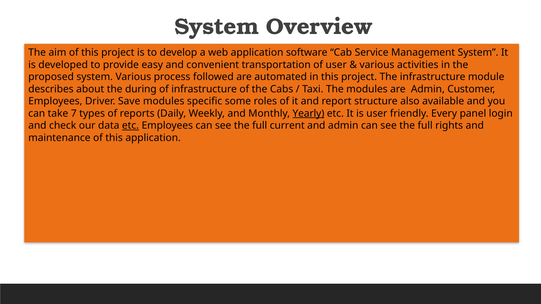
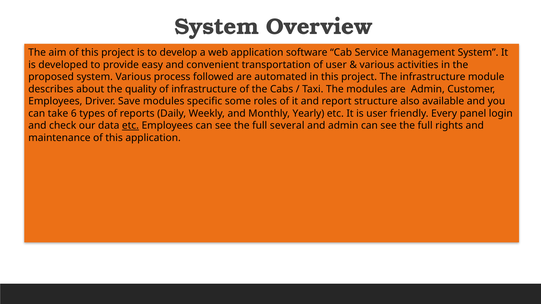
during: during -> quality (141, 89)
7: 7 -> 6 (74, 114)
Yearly underline: present -> none (308, 114)
current: current -> several (287, 126)
